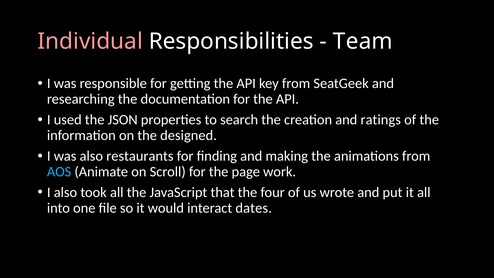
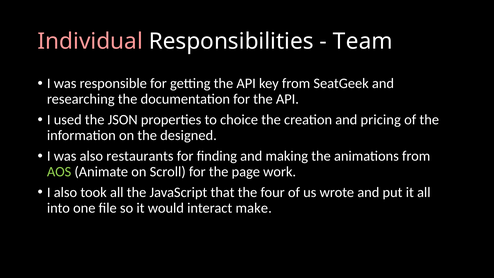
search: search -> choice (239, 120)
ratings: ratings -> pricing (381, 120)
AOS colour: light blue -> light green (59, 172)
dates: dates -> make (254, 208)
